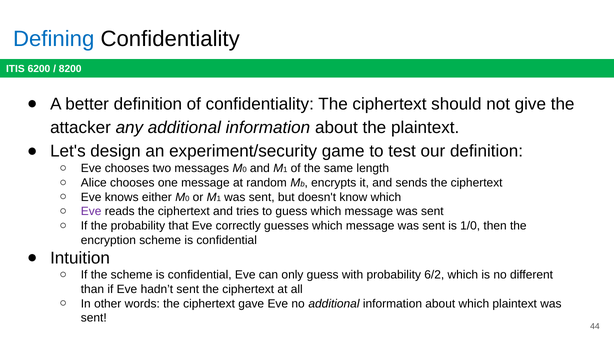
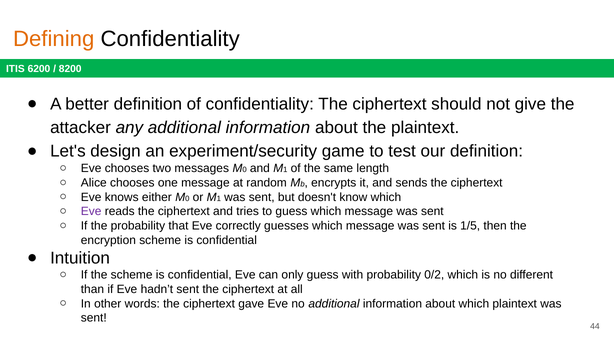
Defining colour: blue -> orange (54, 39)
1/0: 1/0 -> 1/5 (470, 226)
6/2: 6/2 -> 0/2 (434, 275)
